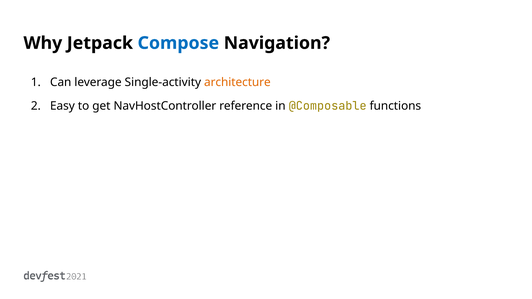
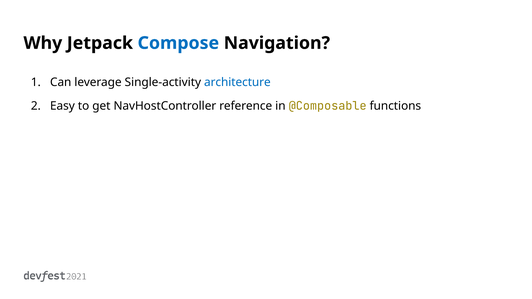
architecture colour: orange -> blue (237, 82)
